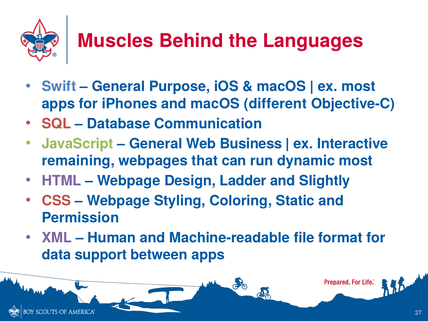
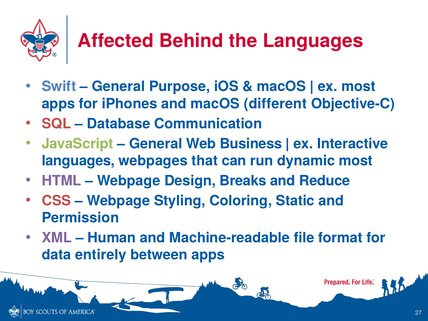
Muscles: Muscles -> Affected (116, 41)
remaining: remaining -> languages (78, 161)
Ladder: Ladder -> Breaks (243, 181)
Slightly: Slightly -> Reduce (325, 181)
support: support -> entirely (101, 255)
